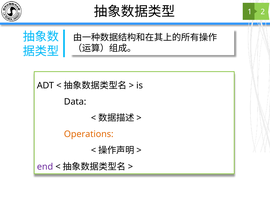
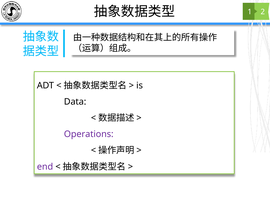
Operations colour: orange -> purple (89, 134)
